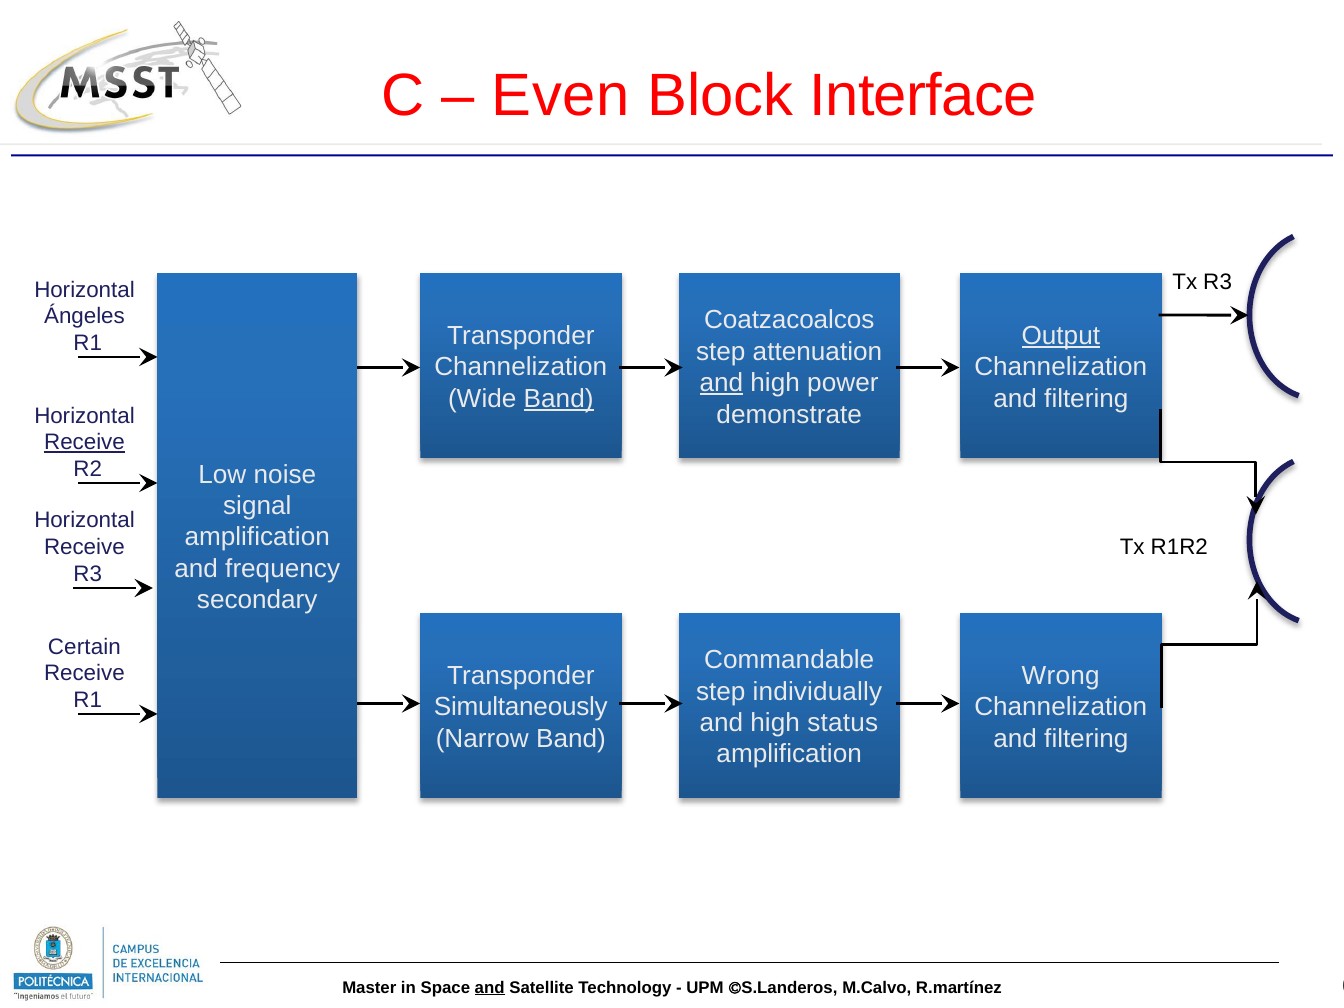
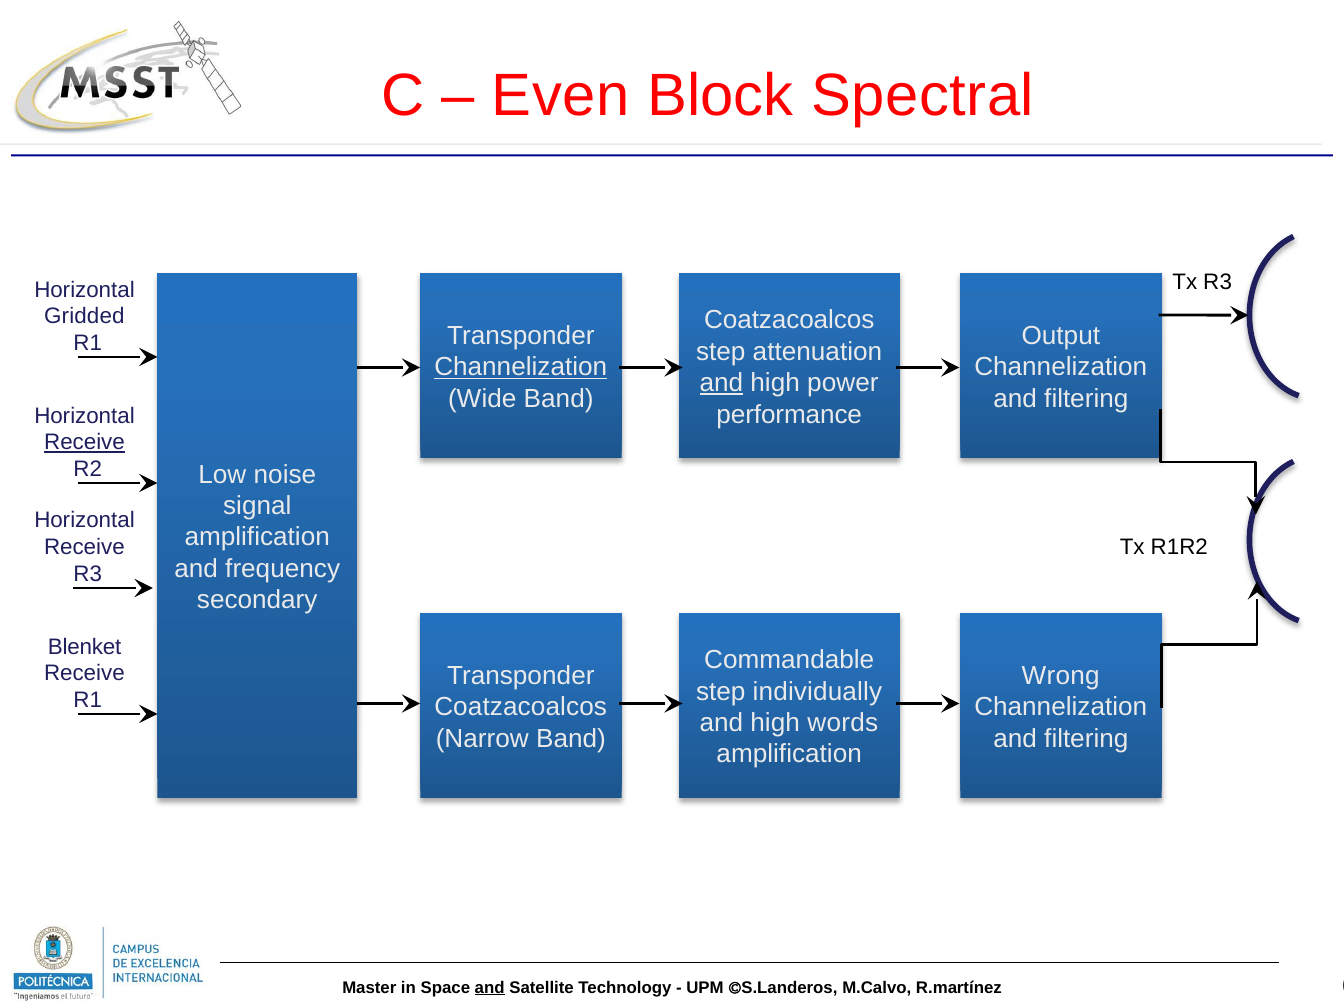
Interface: Interface -> Spectral (923, 95)
Ángeles: Ángeles -> Gridded (84, 317)
Output underline: present -> none (1061, 336)
Channelization underline: none -> present (521, 367)
Band underline: present -> none (559, 399)
demonstrate: demonstrate -> performance (789, 414)
Certain: Certain -> Blenket (85, 647)
Simultaneously: Simultaneously -> Coatzacoalcos (521, 707)
status: status -> words (843, 723)
